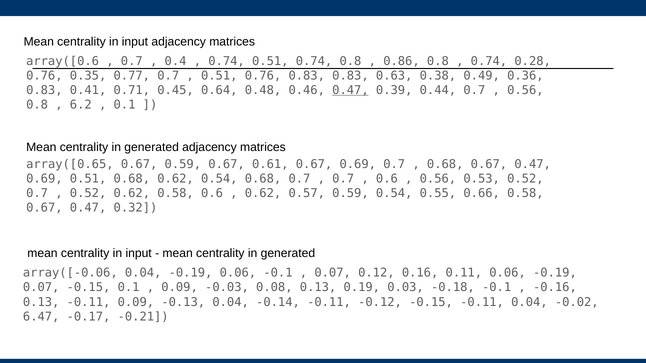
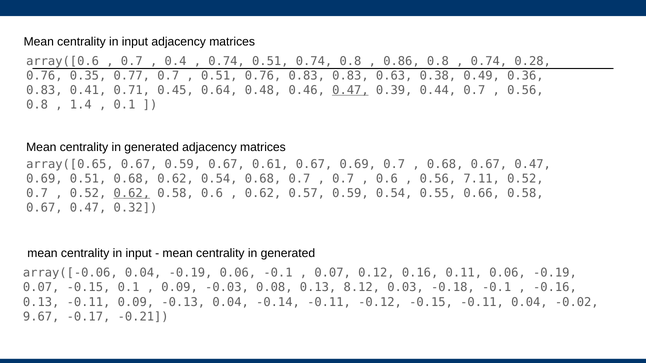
6.2: 6.2 -> 1.4 (81, 105)
0.53: 0.53 -> 7.11 (482, 179)
0.62 underline: none -> present (132, 193)
0.19: 0.19 -> 8.12 (362, 288)
6.47: 6.47 -> 9.67 (41, 317)
